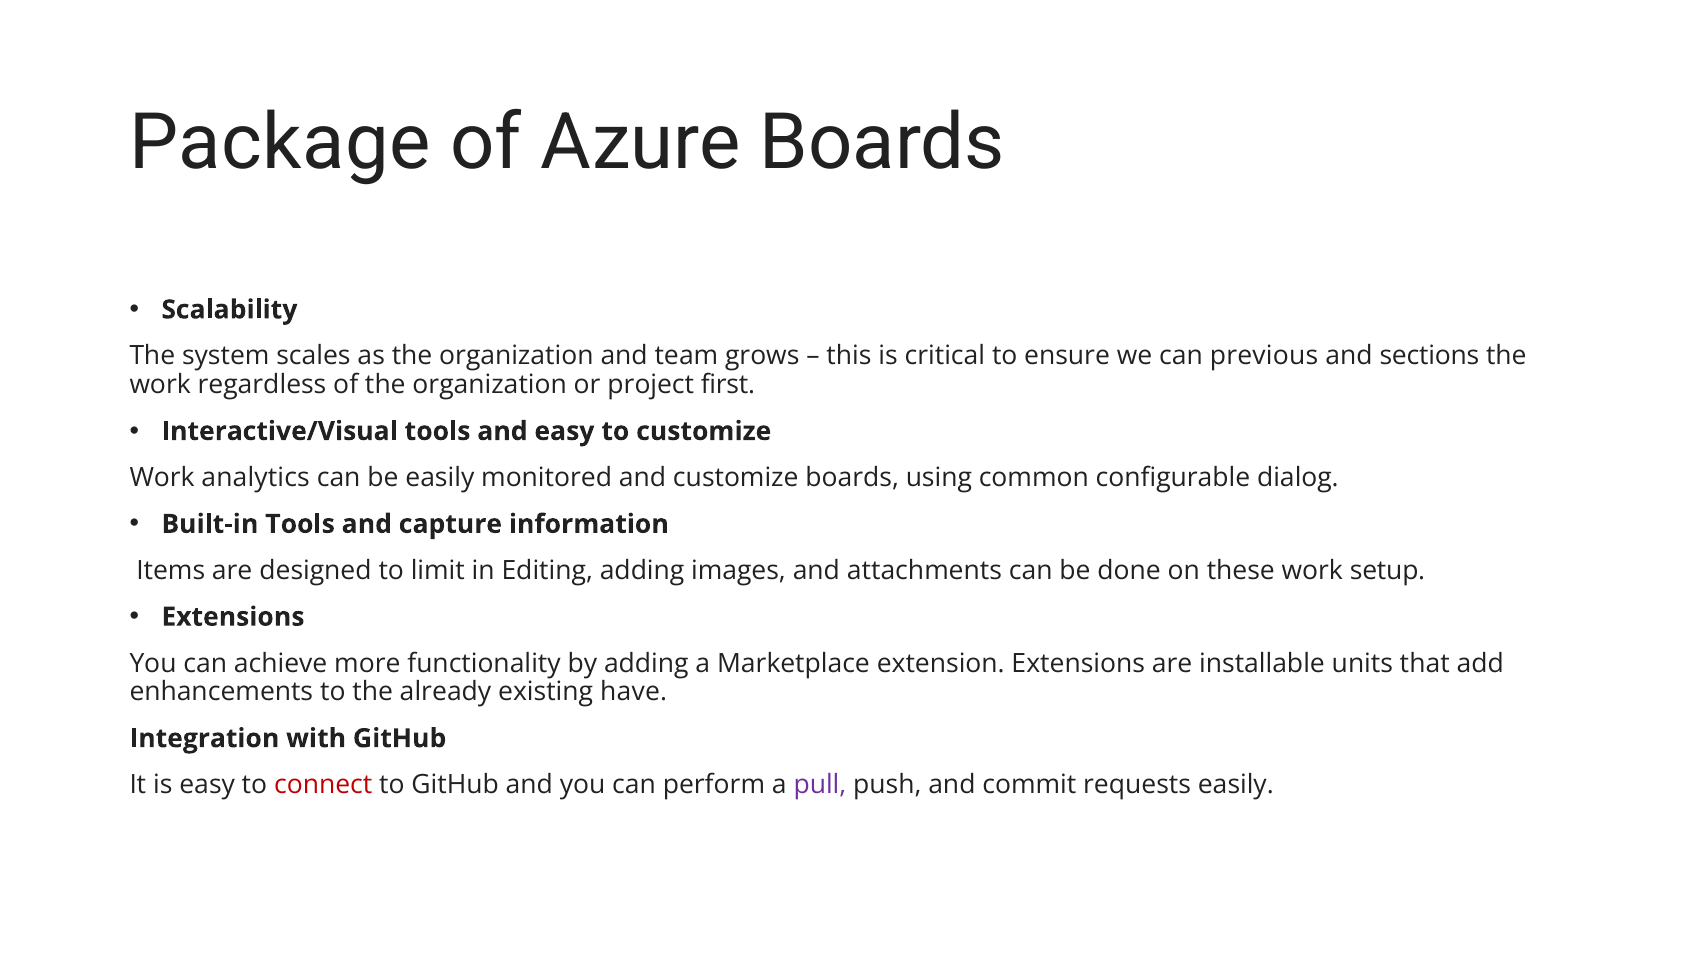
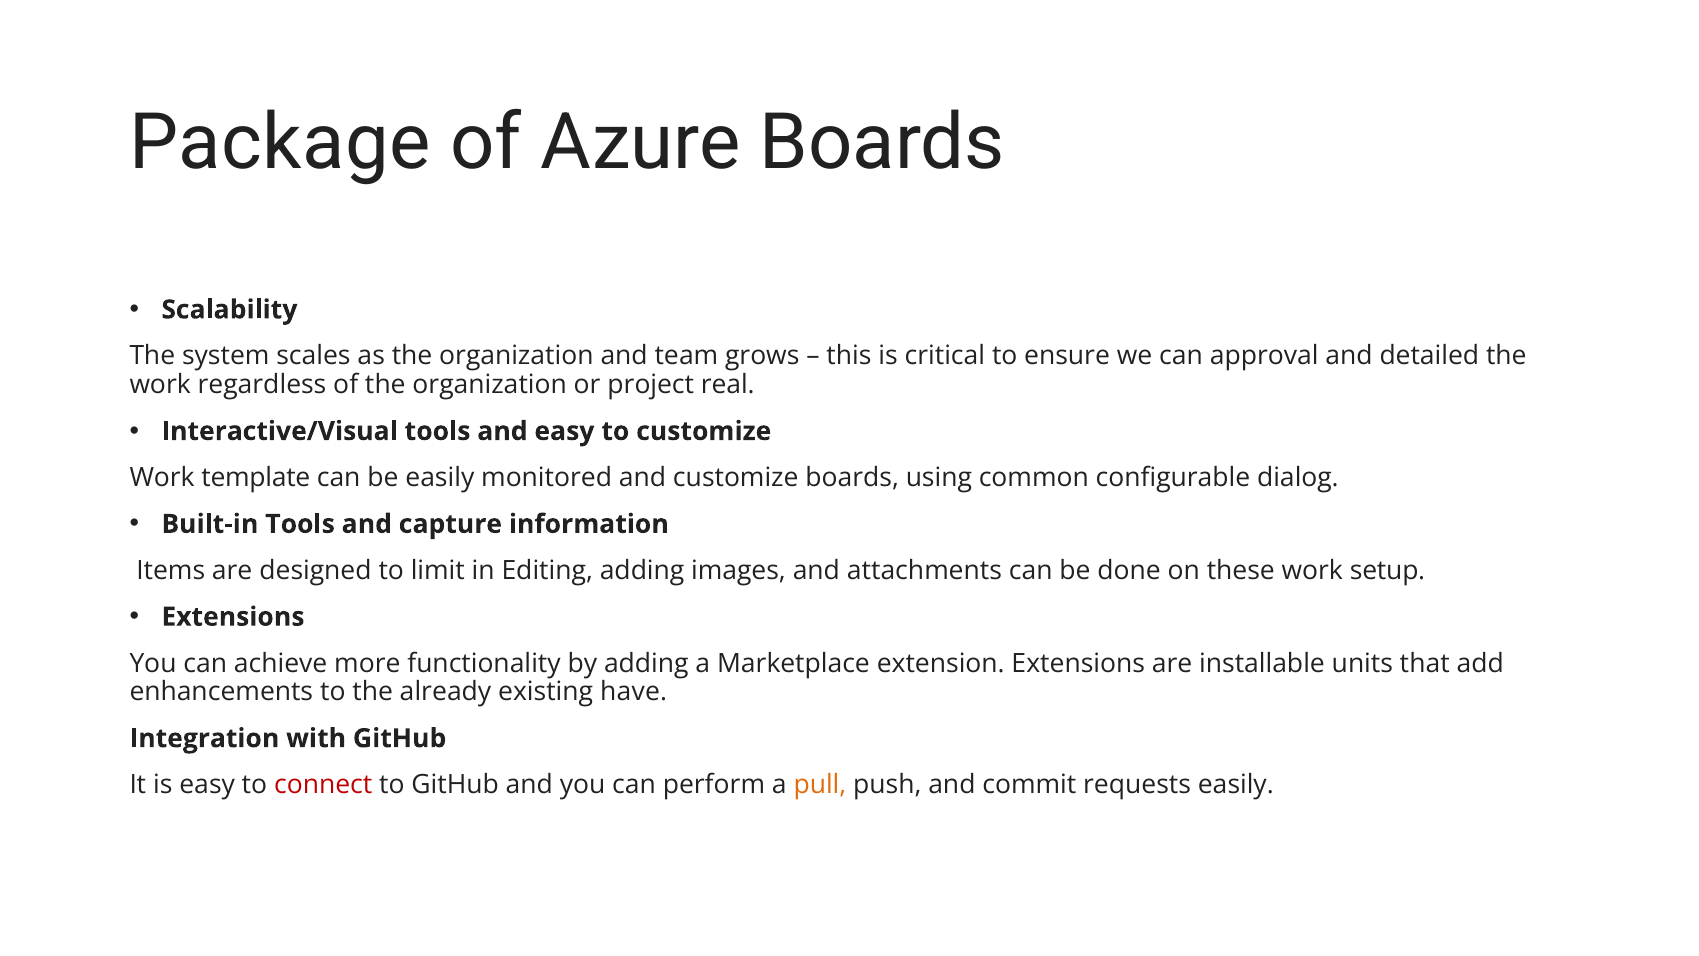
previous: previous -> approval (1264, 356)
sections: sections -> detailed (1429, 356)
first: first -> real (728, 385)
analytics: analytics -> template (256, 478)
pull colour: purple -> orange (820, 785)
